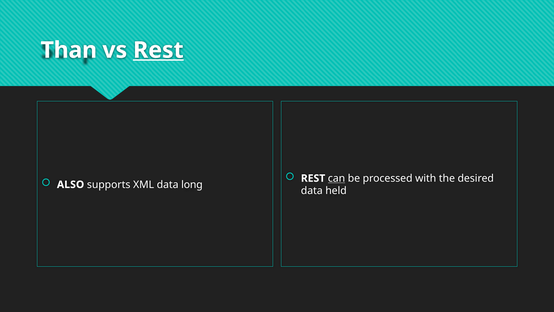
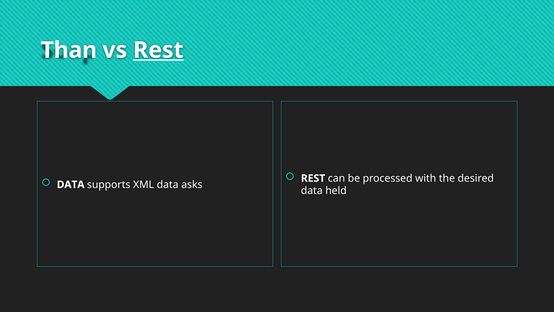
can underline: present -> none (337, 178)
ALSO: ALSO -> DATA (71, 184)
long: long -> asks (192, 184)
